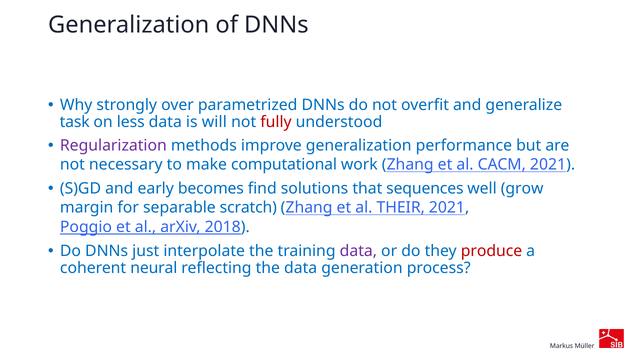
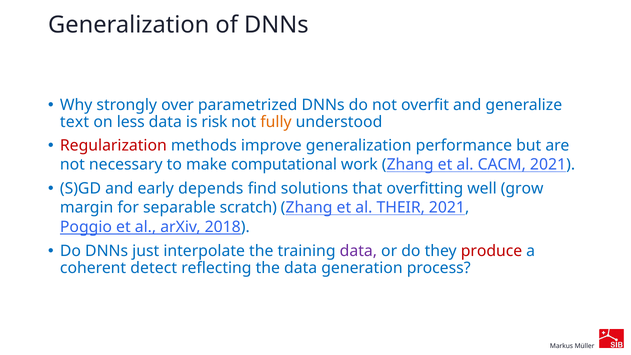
task: task -> text (75, 122)
will: will -> risk (214, 122)
fully colour: red -> orange (276, 122)
Regularization colour: purple -> red (113, 146)
becomes: becomes -> depends (211, 189)
sequences: sequences -> overfitting (425, 189)
neural: neural -> detect (154, 268)
